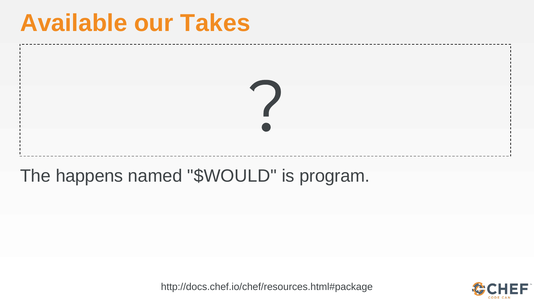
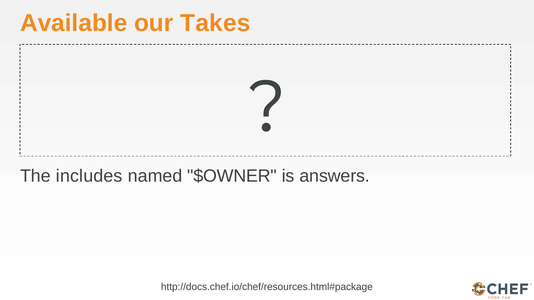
happens: happens -> includes (89, 176)
$WOULD: $WOULD -> $OWNER (232, 176)
program: program -> answers (335, 176)
